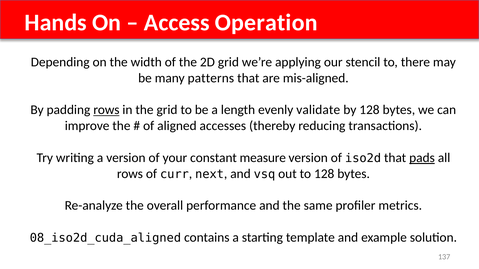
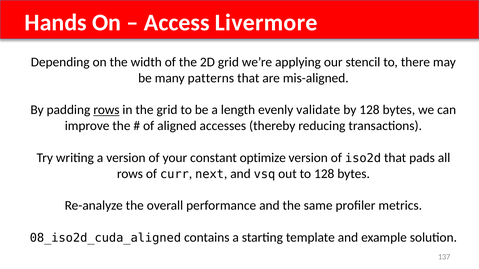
Operation: Operation -> Livermore (266, 23)
measure: measure -> optimize (263, 158)
pads underline: present -> none (422, 158)
